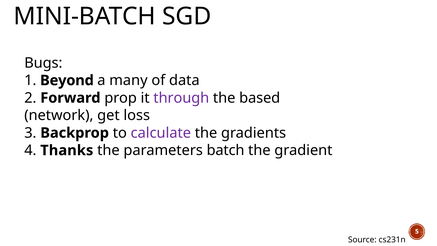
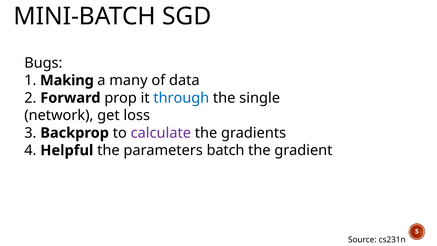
Beyond: Beyond -> Making (67, 80)
through colour: purple -> blue (181, 98)
based: based -> single (260, 98)
Thanks: Thanks -> Helpful (67, 150)
